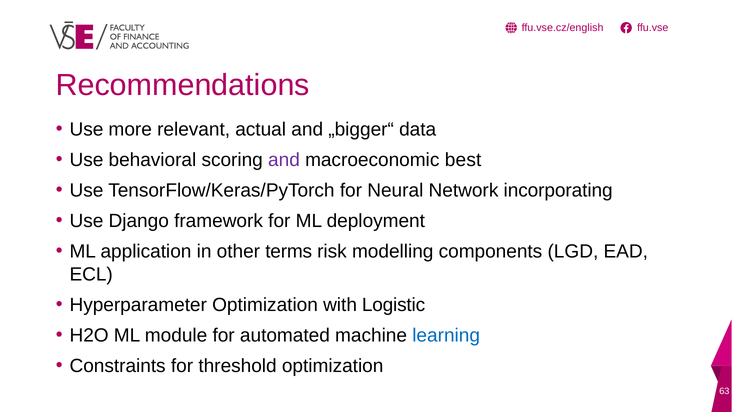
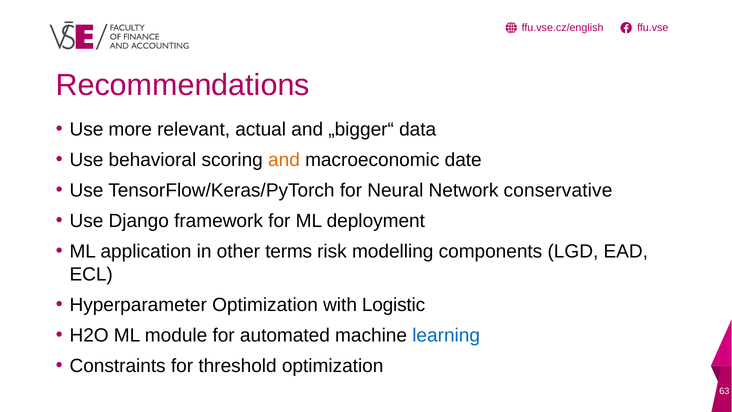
and colour: purple -> orange (284, 160)
best: best -> date (463, 160)
incorporating: incorporating -> conservative (558, 190)
